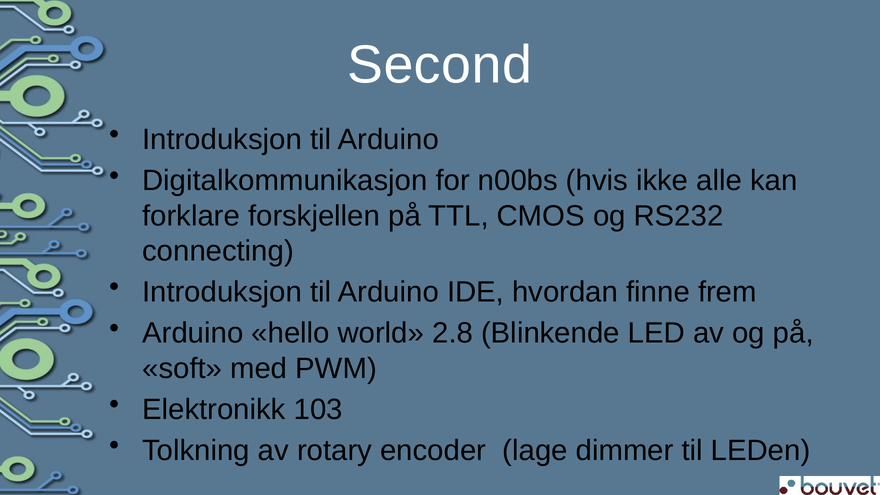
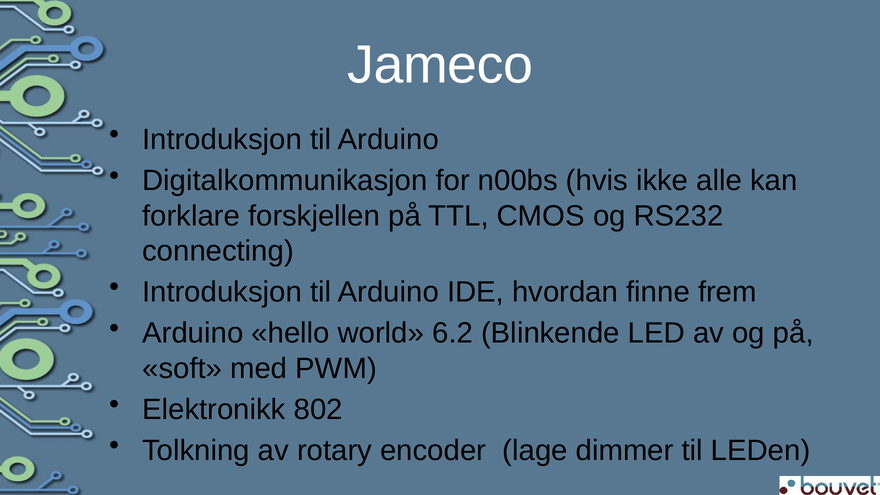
Second: Second -> Jameco (440, 65)
2.8: 2.8 -> 6.2 (453, 333)
103: 103 -> 802 (318, 409)
